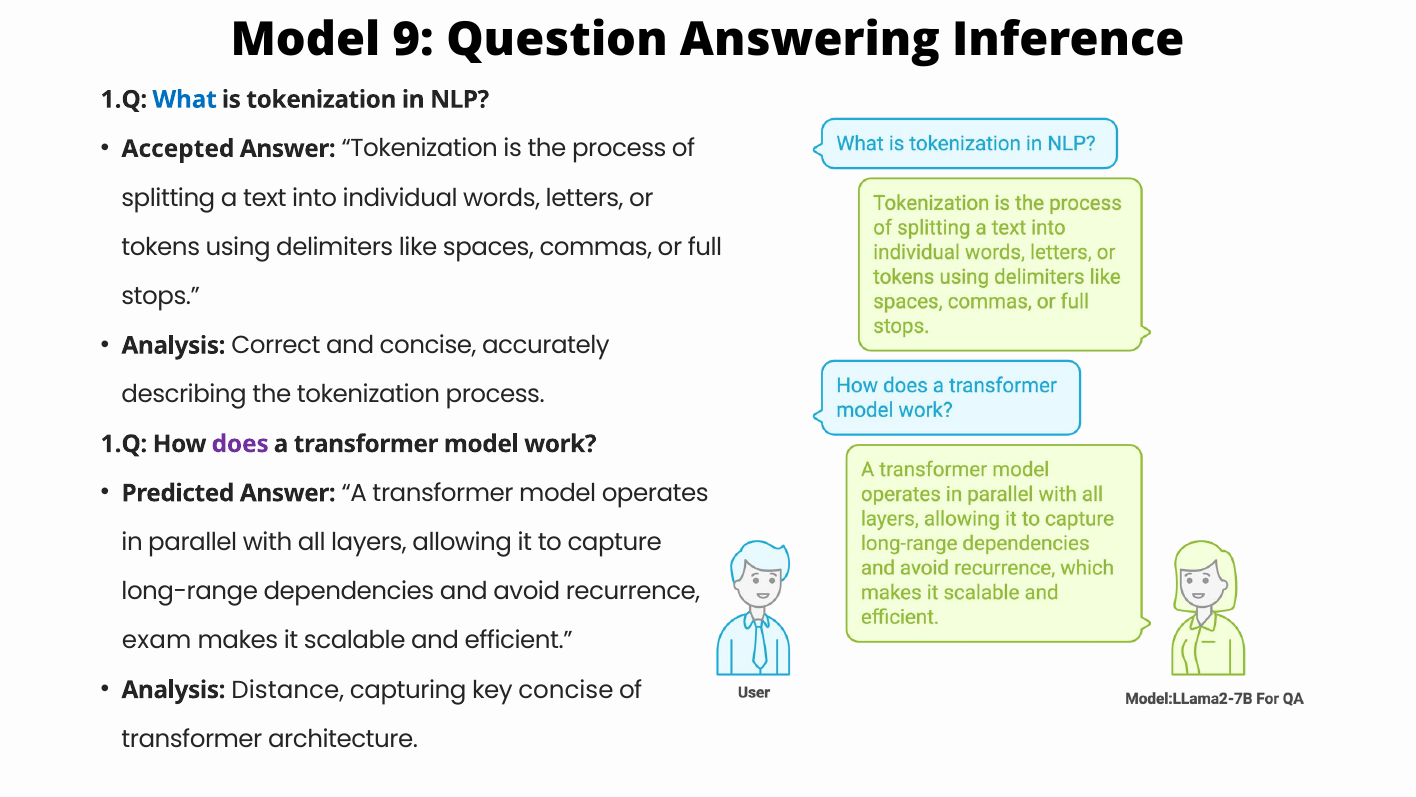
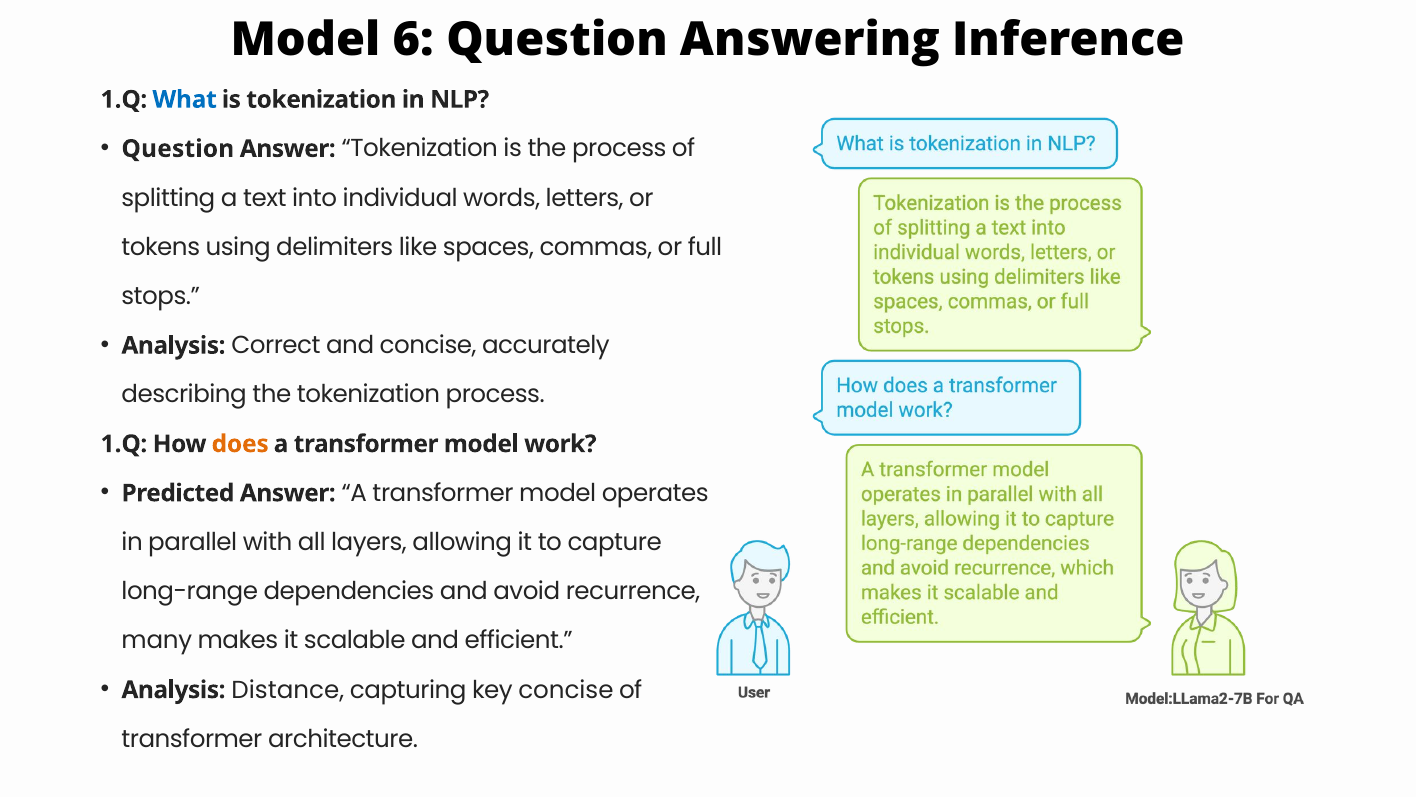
9: 9 -> 6 (413, 40)
Accepted: Accepted -> Question (178, 149)
does colour: purple -> orange (240, 444)
exam: exam -> many (157, 640)
